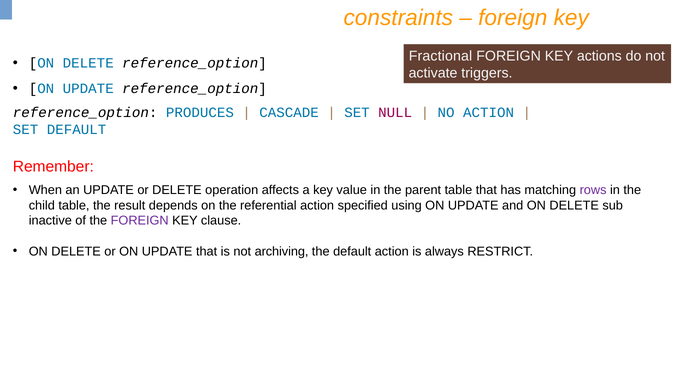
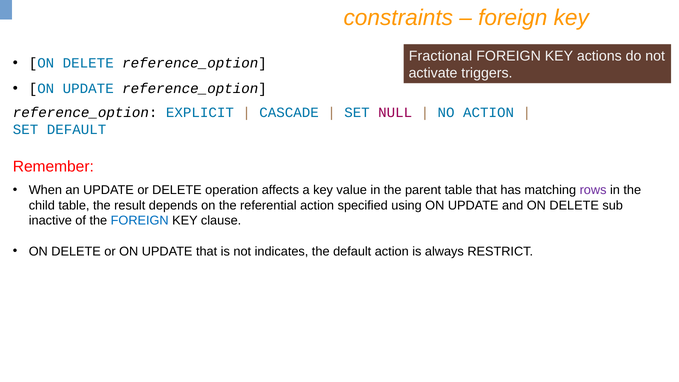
PRODUCES: PRODUCES -> EXPLICIT (200, 112)
FOREIGN colour: purple -> blue (140, 221)
archiving: archiving -> indicates (282, 251)
